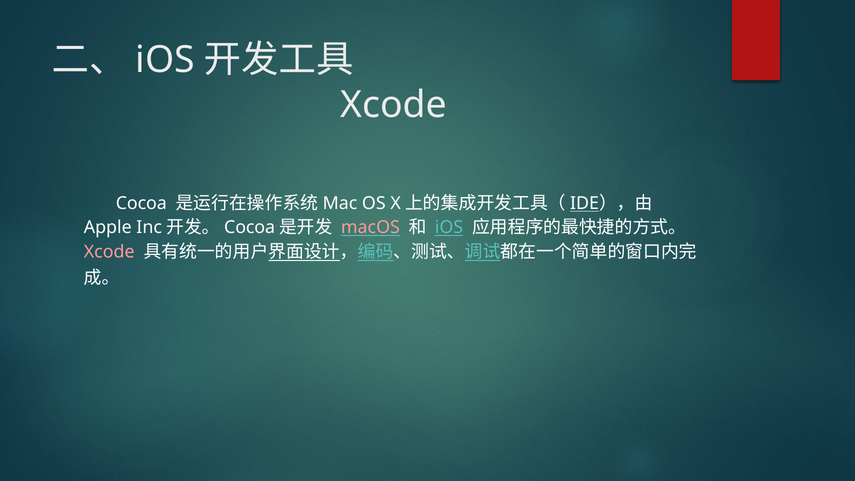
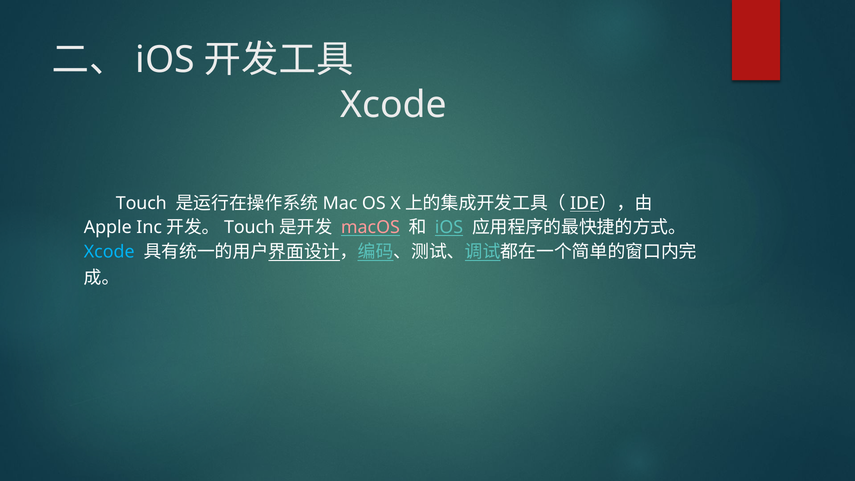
Cocoa: Cocoa -> Touch (141, 203)
Cocoa: Cocoa -> Touch (250, 227)
Xcode colour: pink -> light blue (109, 252)
